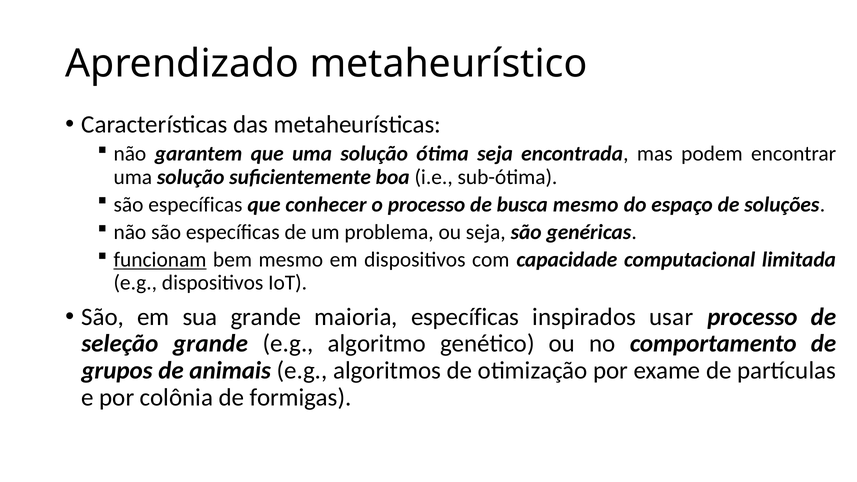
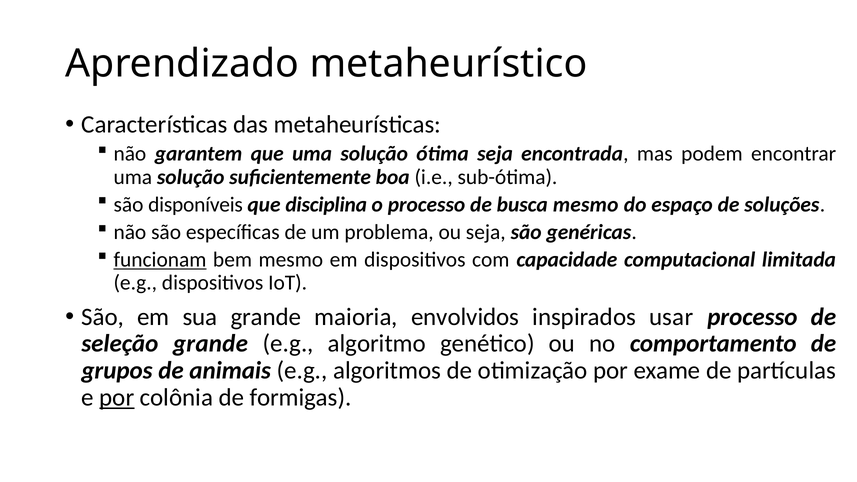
específicas: específicas -> disponíveis (196, 205)
conhecer: conhecer -> disciplina (326, 205)
maioria específicas: específicas -> envolvidos (465, 317)
por underline: none -> present (117, 398)
